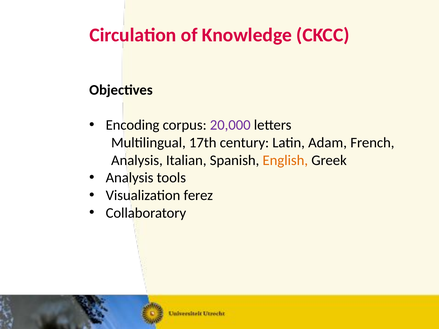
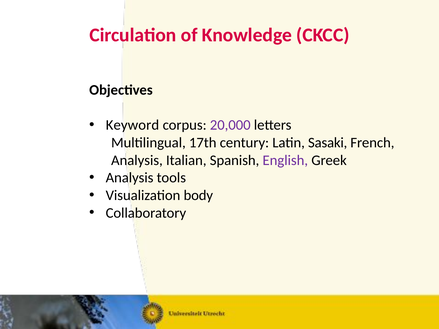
Encoding: Encoding -> Keyword (132, 125)
Adam: Adam -> Sasaki (328, 143)
English colour: orange -> purple (285, 160)
ferez: ferez -> body (198, 196)
